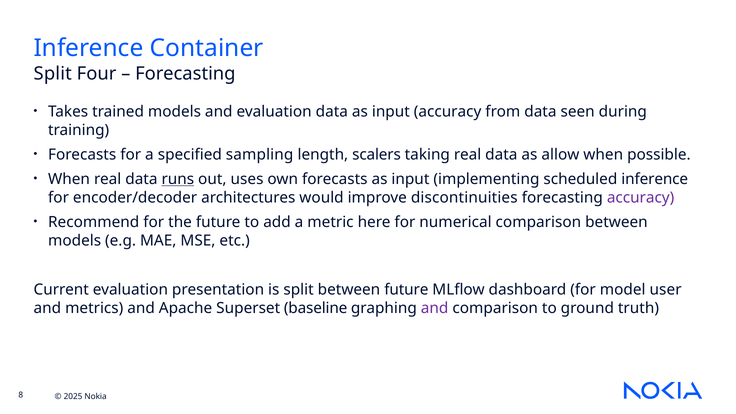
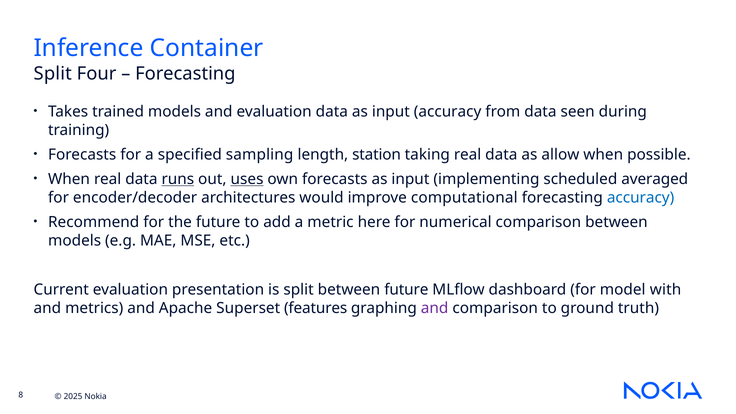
scalers: scalers -> station (377, 155)
uses underline: none -> present (247, 179)
scheduled inference: inference -> averaged (655, 179)
discontinuities: discontinuities -> computational (464, 198)
accuracy colour: purple -> blue (641, 198)
user: user -> with (666, 290)
baseline: baseline -> features (316, 308)
